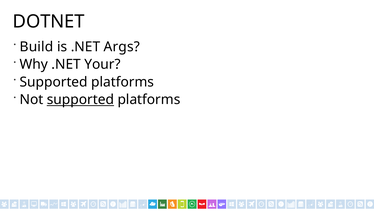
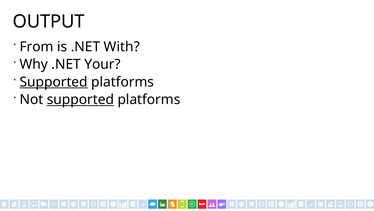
DOTNET: DOTNET -> OUTPUT (49, 21)
Build: Build -> From (37, 47)
Args: Args -> With (122, 47)
Supported underline: none -> present (54, 82)
